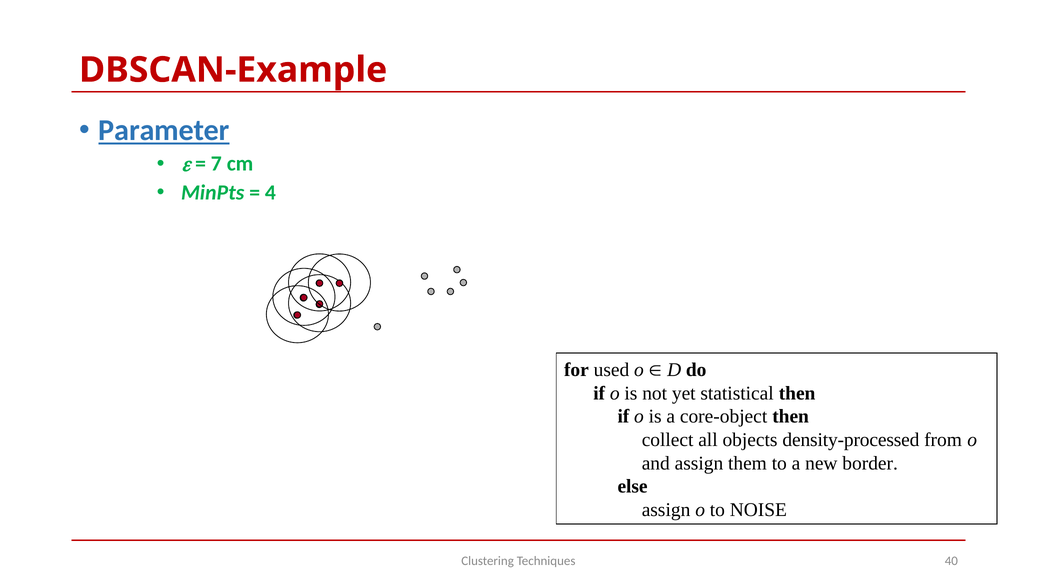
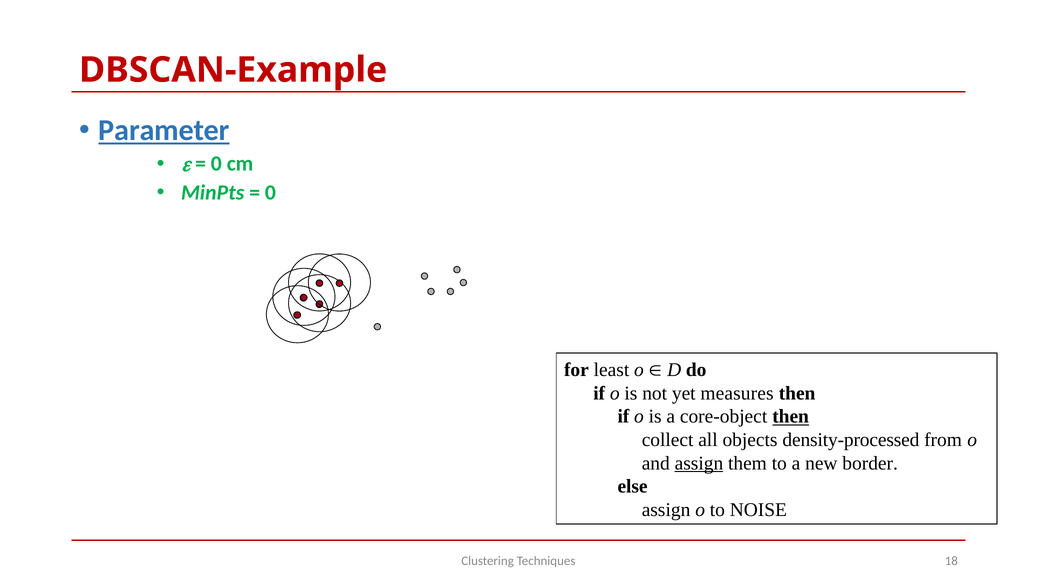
7: 7 -> 0 (216, 164)
4: 4 -> 0 (270, 193)
used: used -> least (611, 370)
statistical: statistical -> measures (737, 393)
then underline: none -> present (791, 417)
assign underline: none -> present (699, 463)
40: 40 -> 18 (951, 561)
